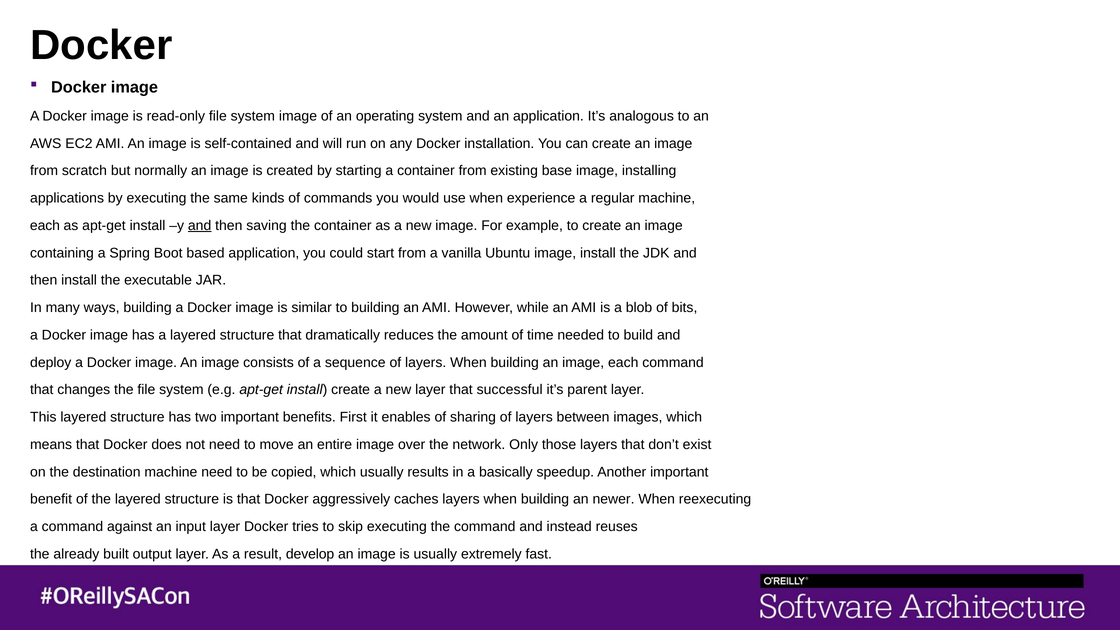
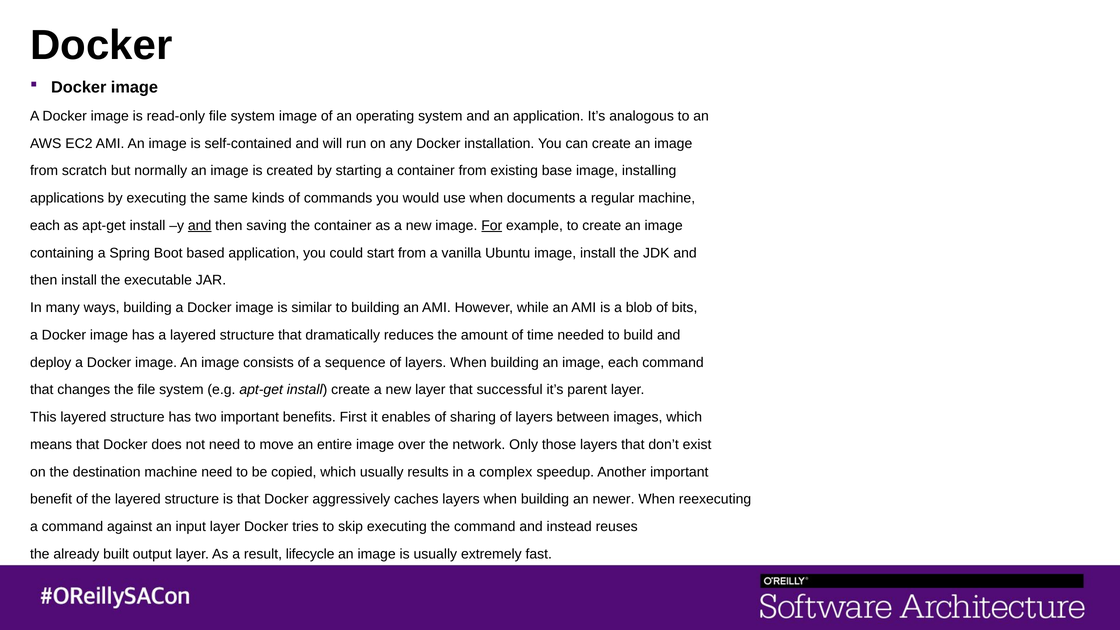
experience: experience -> documents (541, 198)
For underline: none -> present (492, 226)
basically: basically -> complex (506, 472)
develop: develop -> lifecycle (310, 554)
